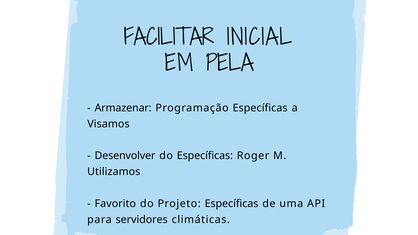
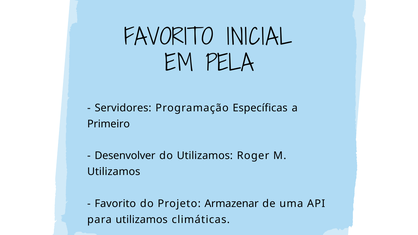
FACILITAR: FACILITAR -> FAVORITO (169, 38)
Armazenar: Armazenar -> Servidores (123, 108)
Visamos: Visamos -> Primeiro (109, 124)
do Específicas: Específicas -> Utilizamos (205, 156)
Projeto Específicas: Específicas -> Armazenar (232, 204)
para servidores: servidores -> utilizamos (142, 220)
